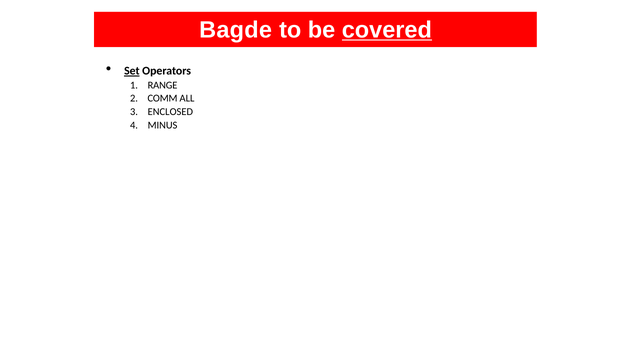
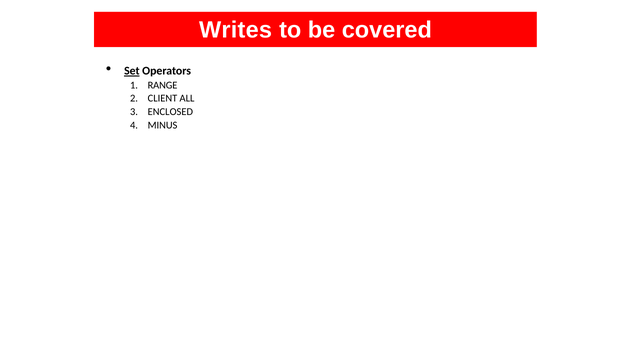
Bagde: Bagde -> Writes (236, 30)
covered underline: present -> none (387, 30)
COMM: COMM -> CLIENT (162, 98)
